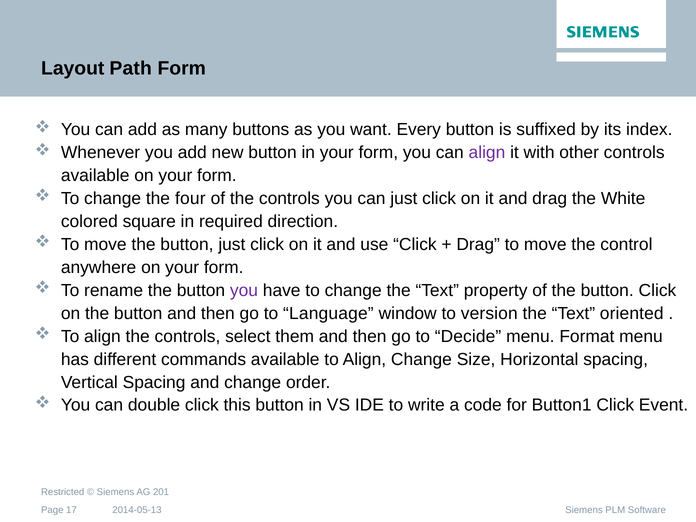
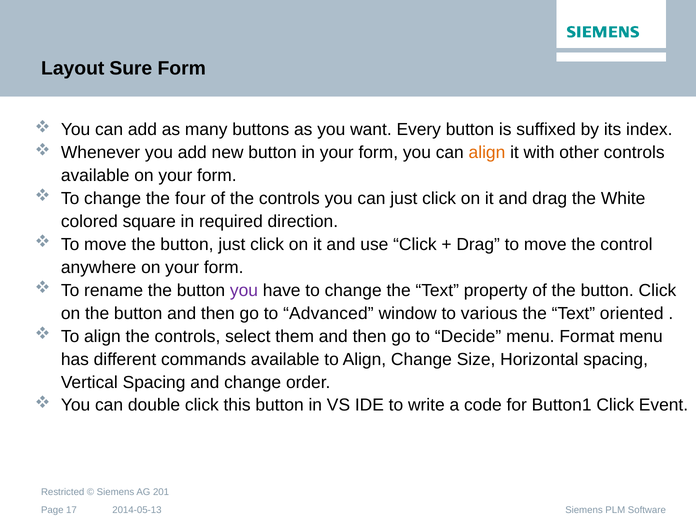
Path: Path -> Sure (131, 68)
align colour: purple -> orange (487, 153)
Language: Language -> Advanced (328, 313)
version: version -> various (489, 313)
